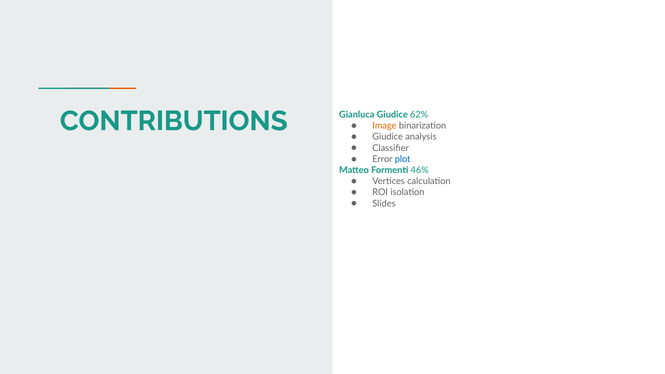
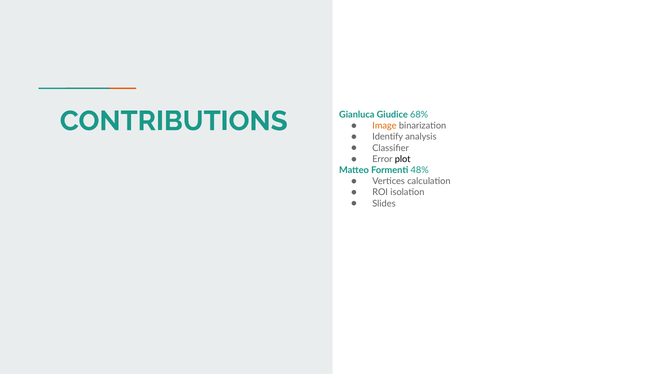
62%: 62% -> 68% (419, 115)
Giudice: Giudice -> Identify (388, 137)
plot colour: blue -> black (403, 159)
46%: 46% -> 48% (420, 170)
